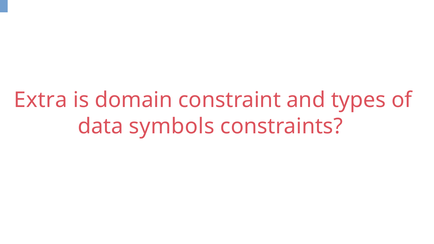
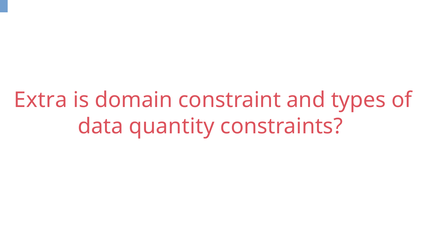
symbols: symbols -> quantity (172, 126)
